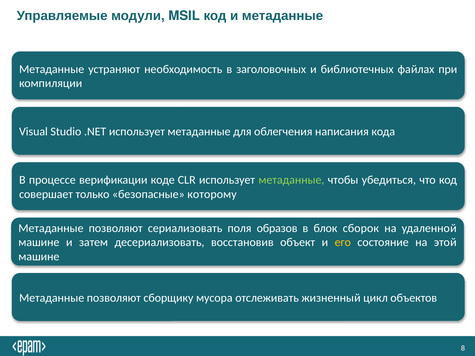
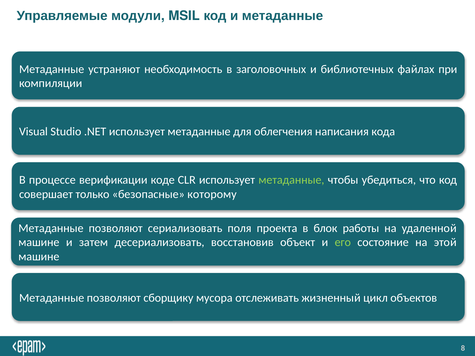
образов: образов -> проекта (277, 228)
сборок: сборок -> работы (361, 228)
его colour: yellow -> light green (343, 243)
